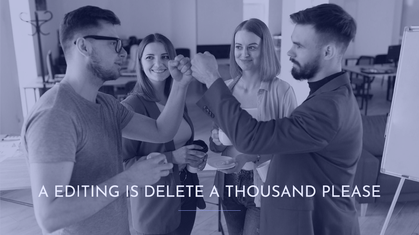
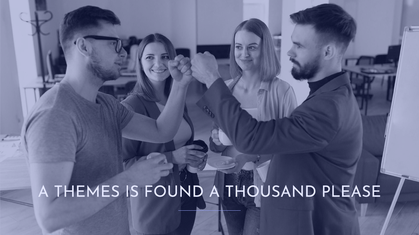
EDITING: EDITING -> THEMES (87, 192)
DELETE: DELETE -> FOUND (174, 192)
